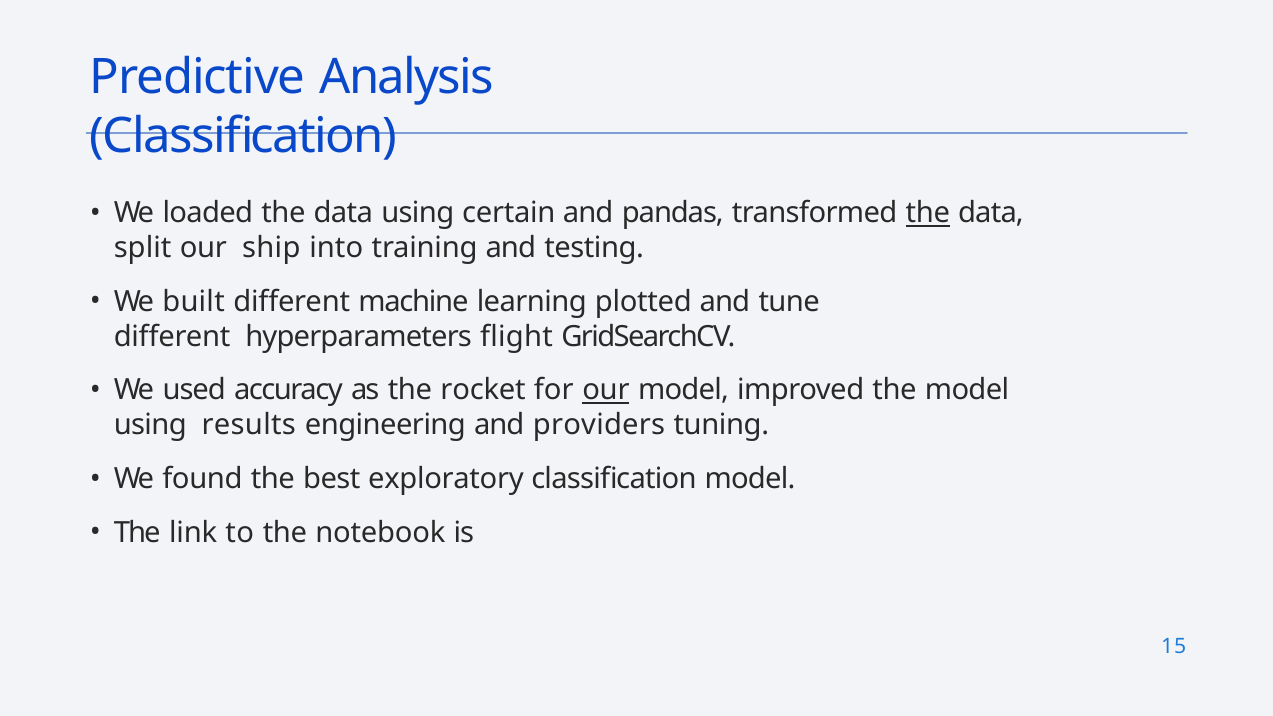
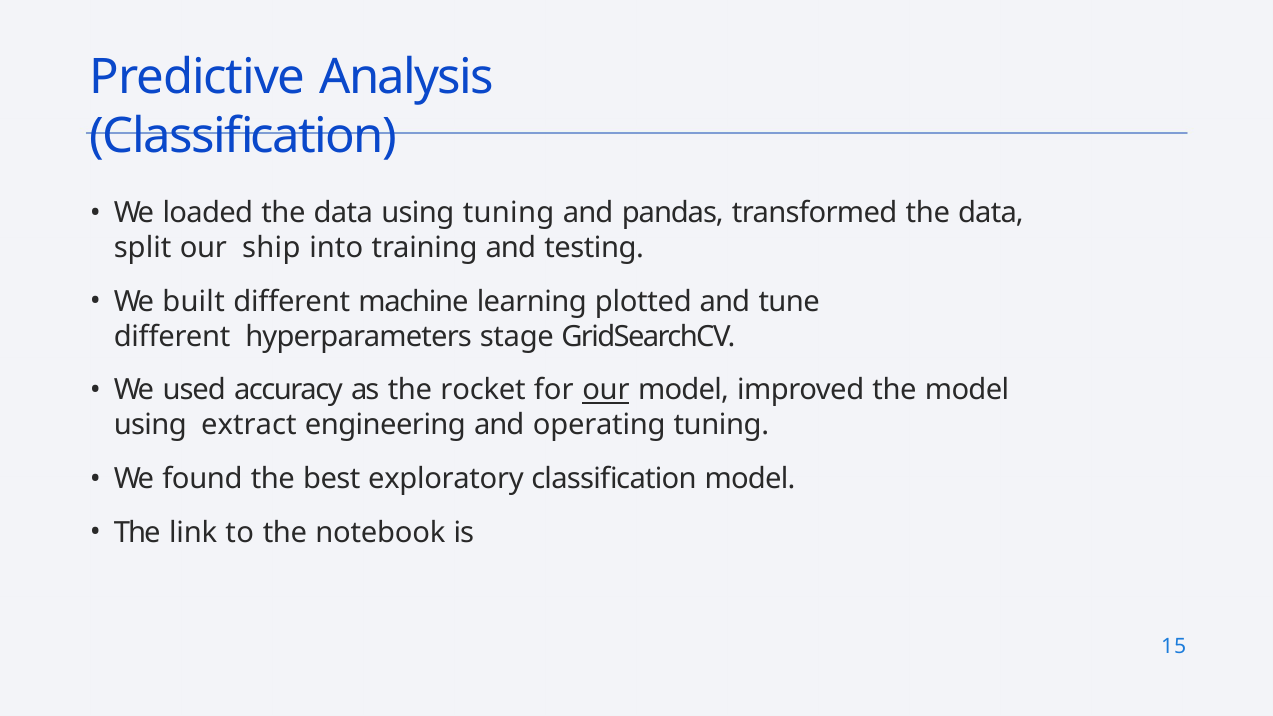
using certain: certain -> tuning (509, 213)
the underline: present -> none (928, 213)
flight: flight -> stage (517, 337)
results: results -> extract (249, 425)
providers: providers -> operating (599, 425)
